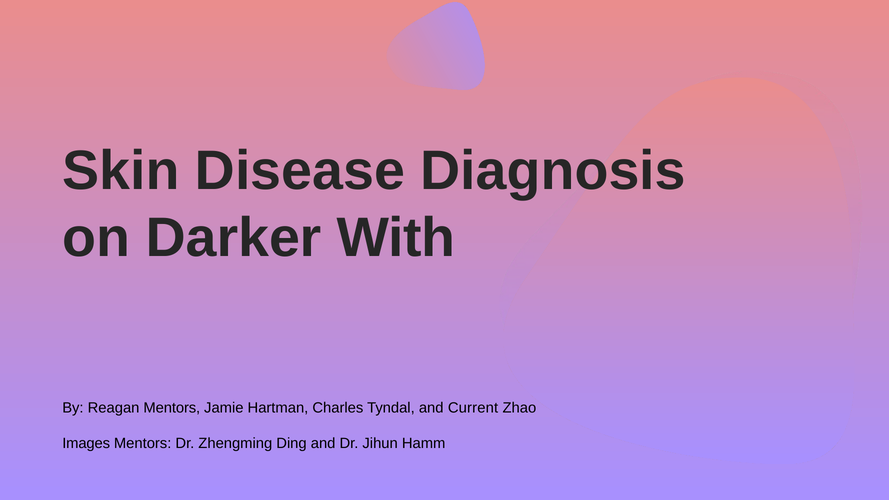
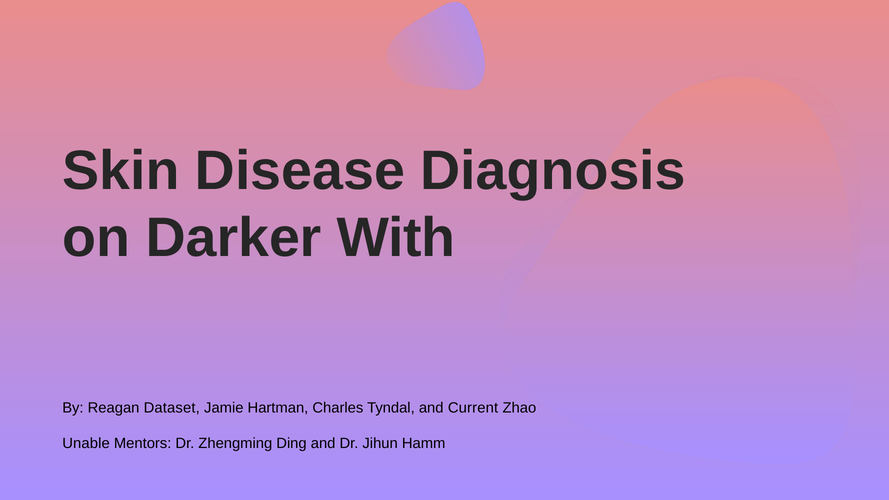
Reagan Mentors: Mentors -> Dataset (172, 408)
Images: Images -> Unable (86, 443)
